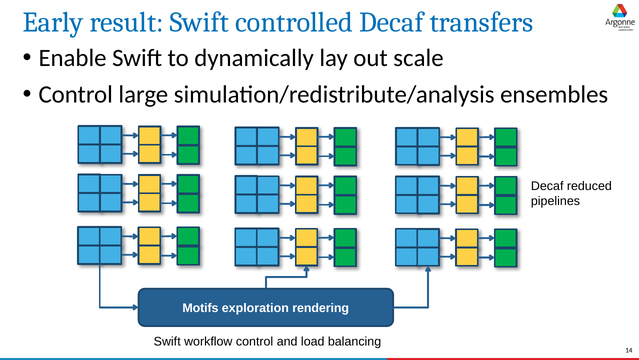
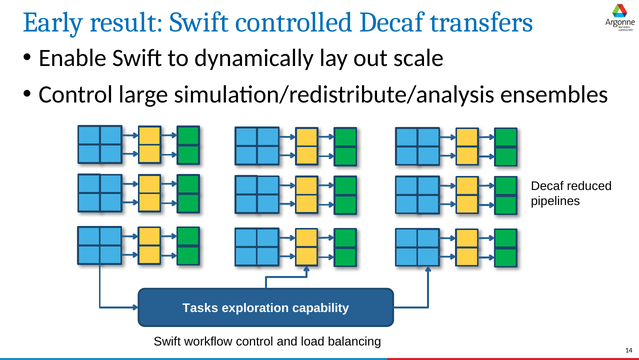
Motifs: Motifs -> Tasks (200, 308)
rendering: rendering -> capability (321, 308)
